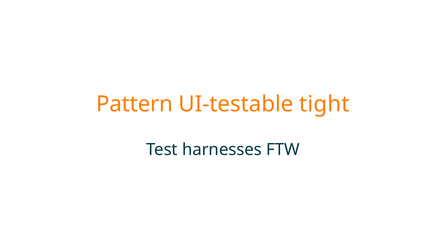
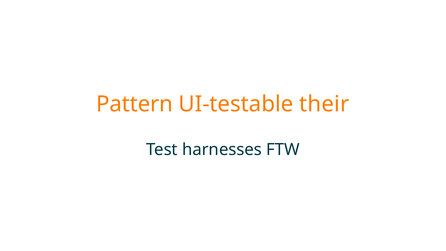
tight: tight -> their (324, 104)
